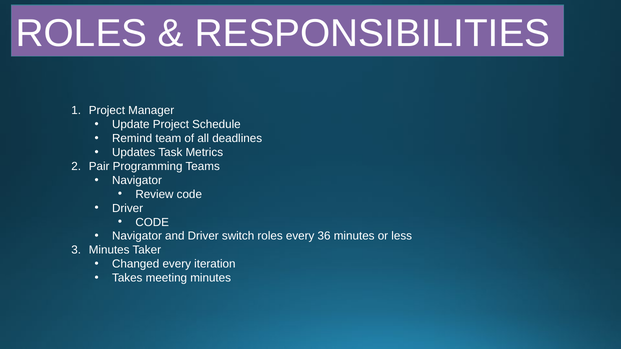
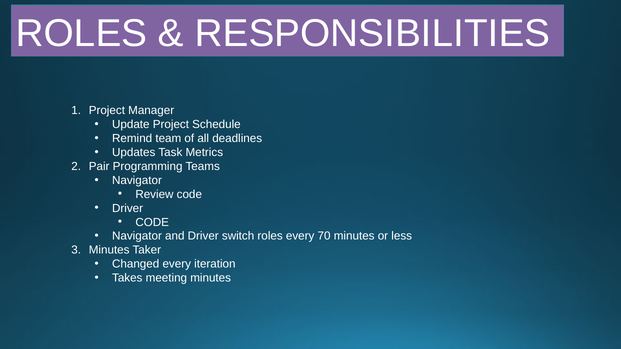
36: 36 -> 70 (324, 236)
